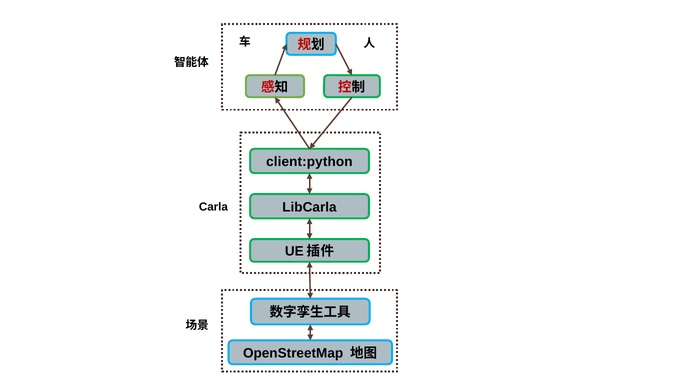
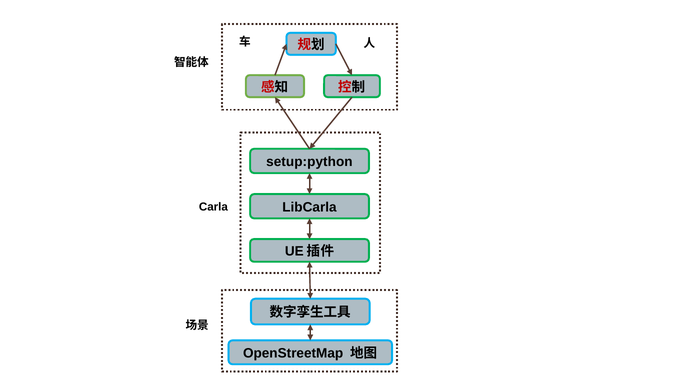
client:python: client:python -> setup:python (309, 162)
